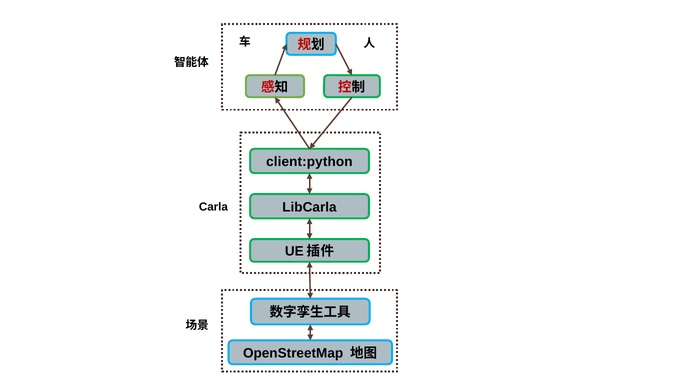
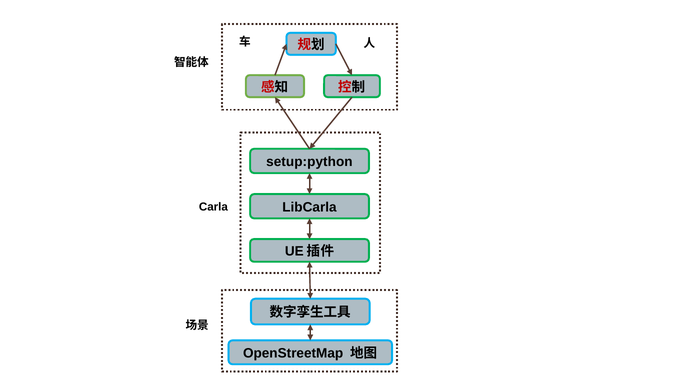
client:python: client:python -> setup:python (309, 162)
